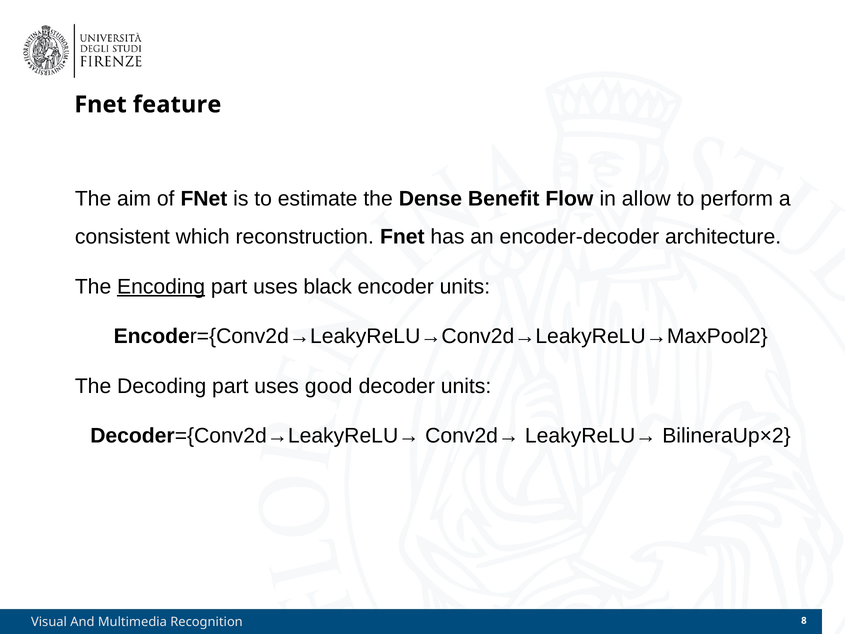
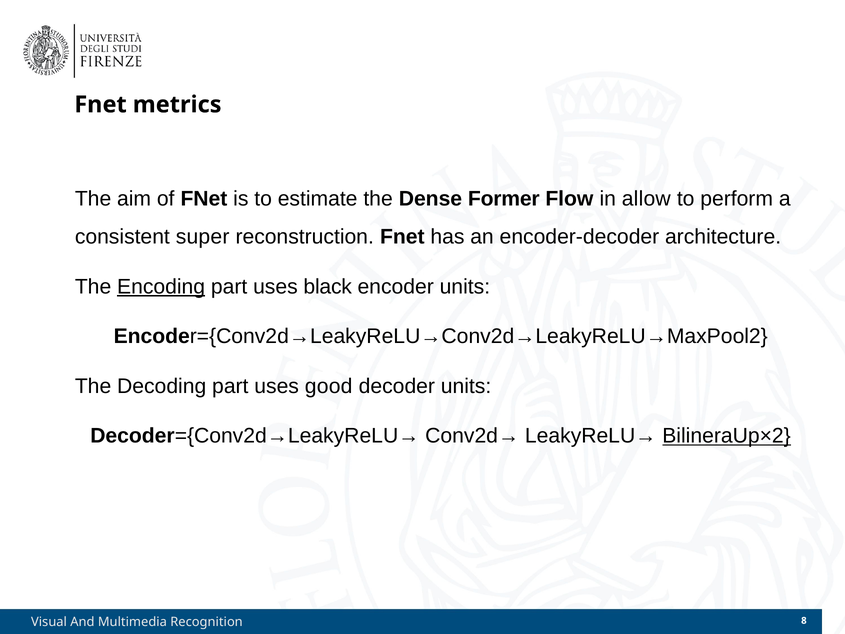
feature: feature -> metrics (177, 105)
Benefit: Benefit -> Former (504, 199)
which: which -> super (203, 237)
BilineraUp×2 underline: none -> present (727, 436)
